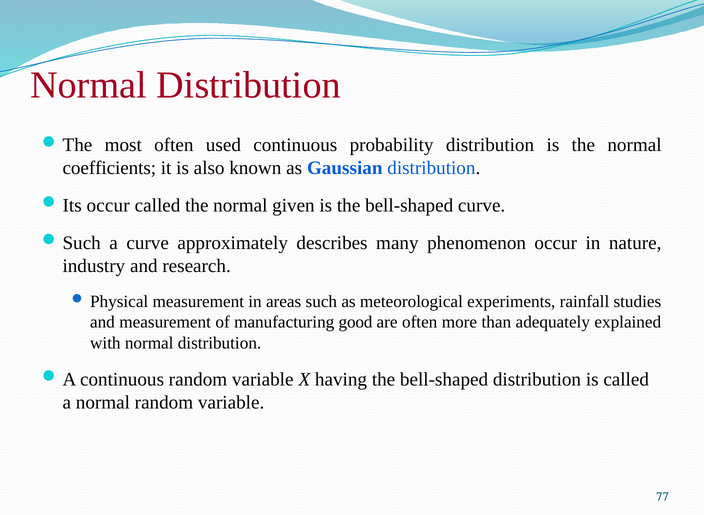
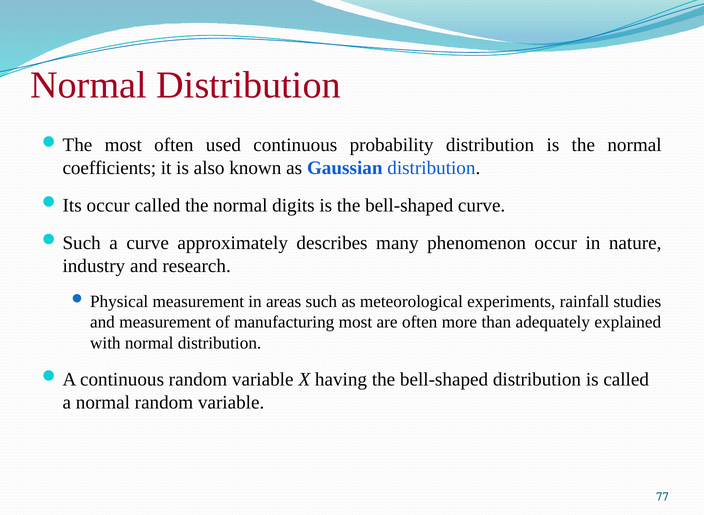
given: given -> digits (293, 206)
manufacturing good: good -> most (355, 323)
